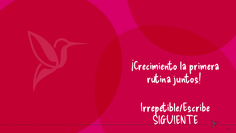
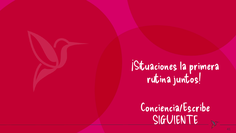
¡Crecimiento: ¡Crecimiento -> ¡Situaciones (154, 66)
Irrepetible/Escribe: Irrepetible/Escribe -> Conciencia/Escribe (175, 107)
